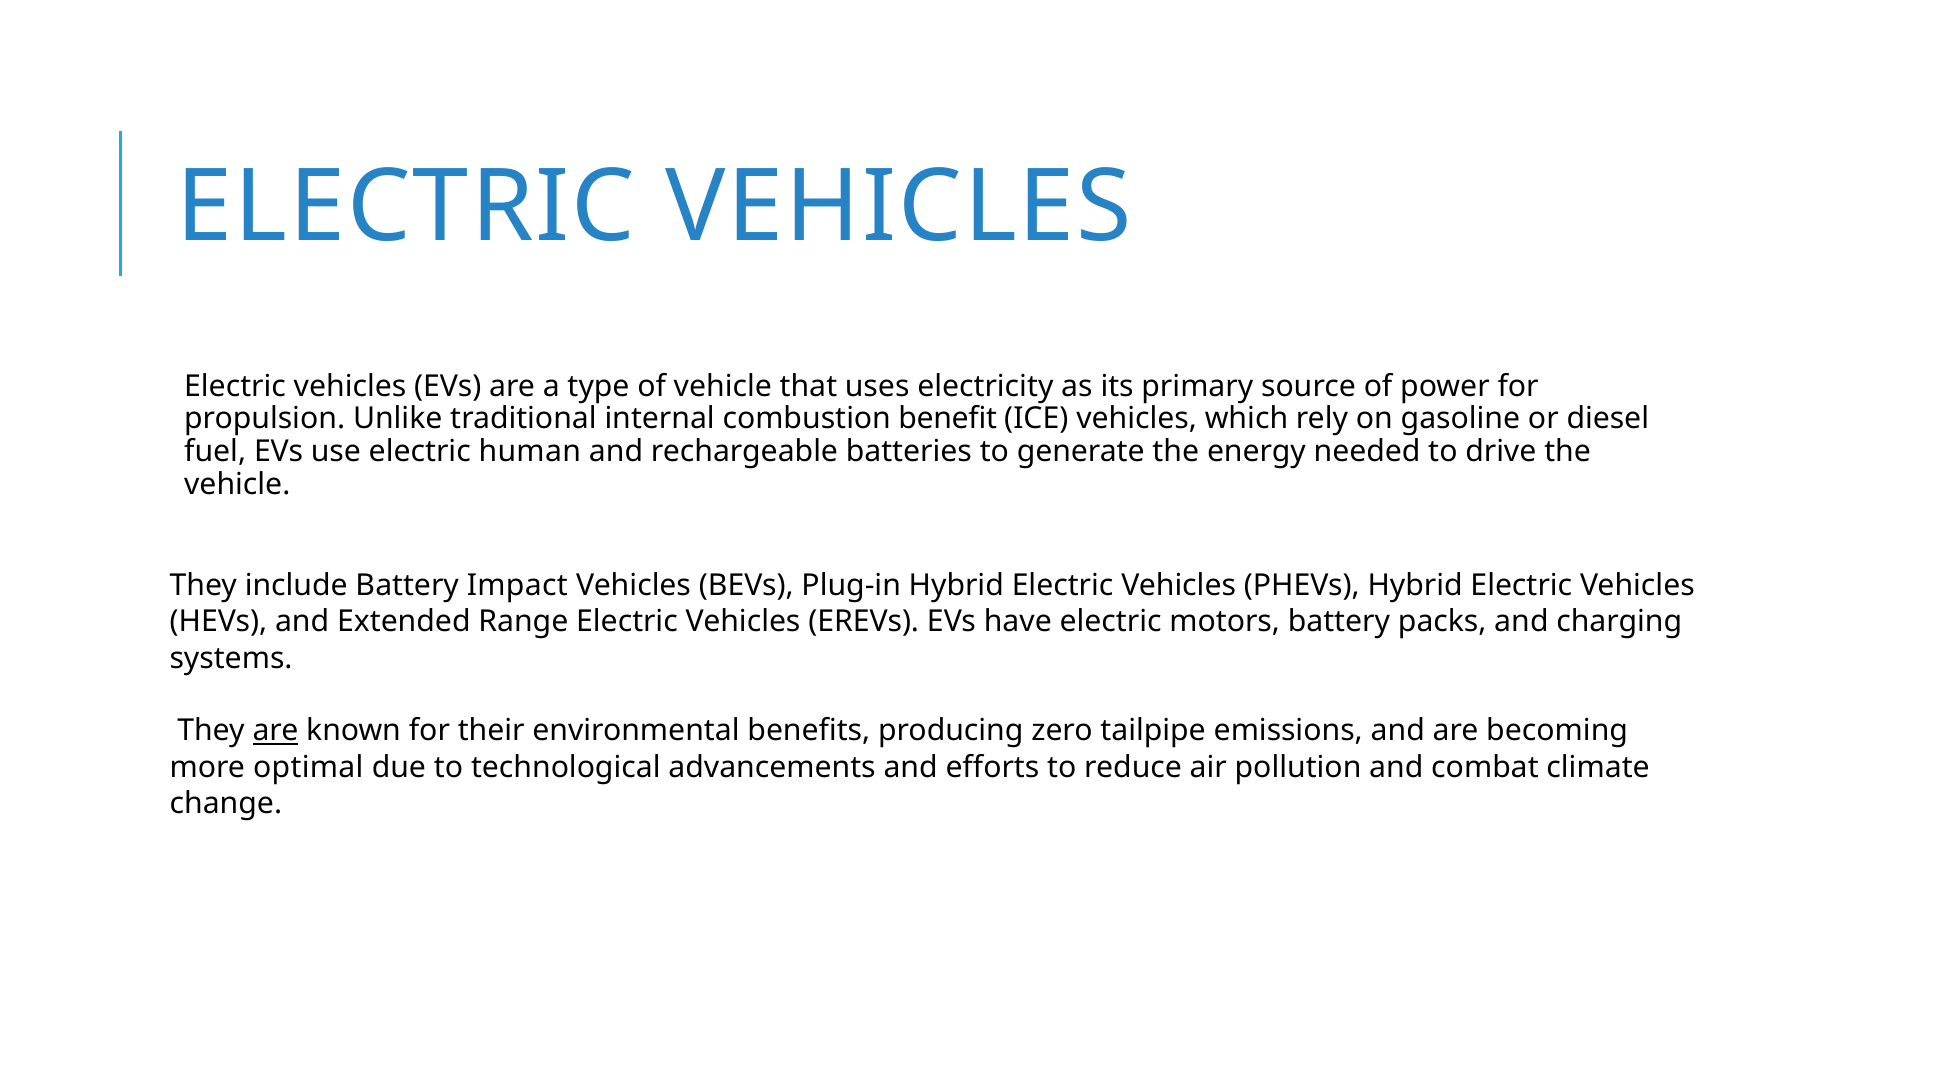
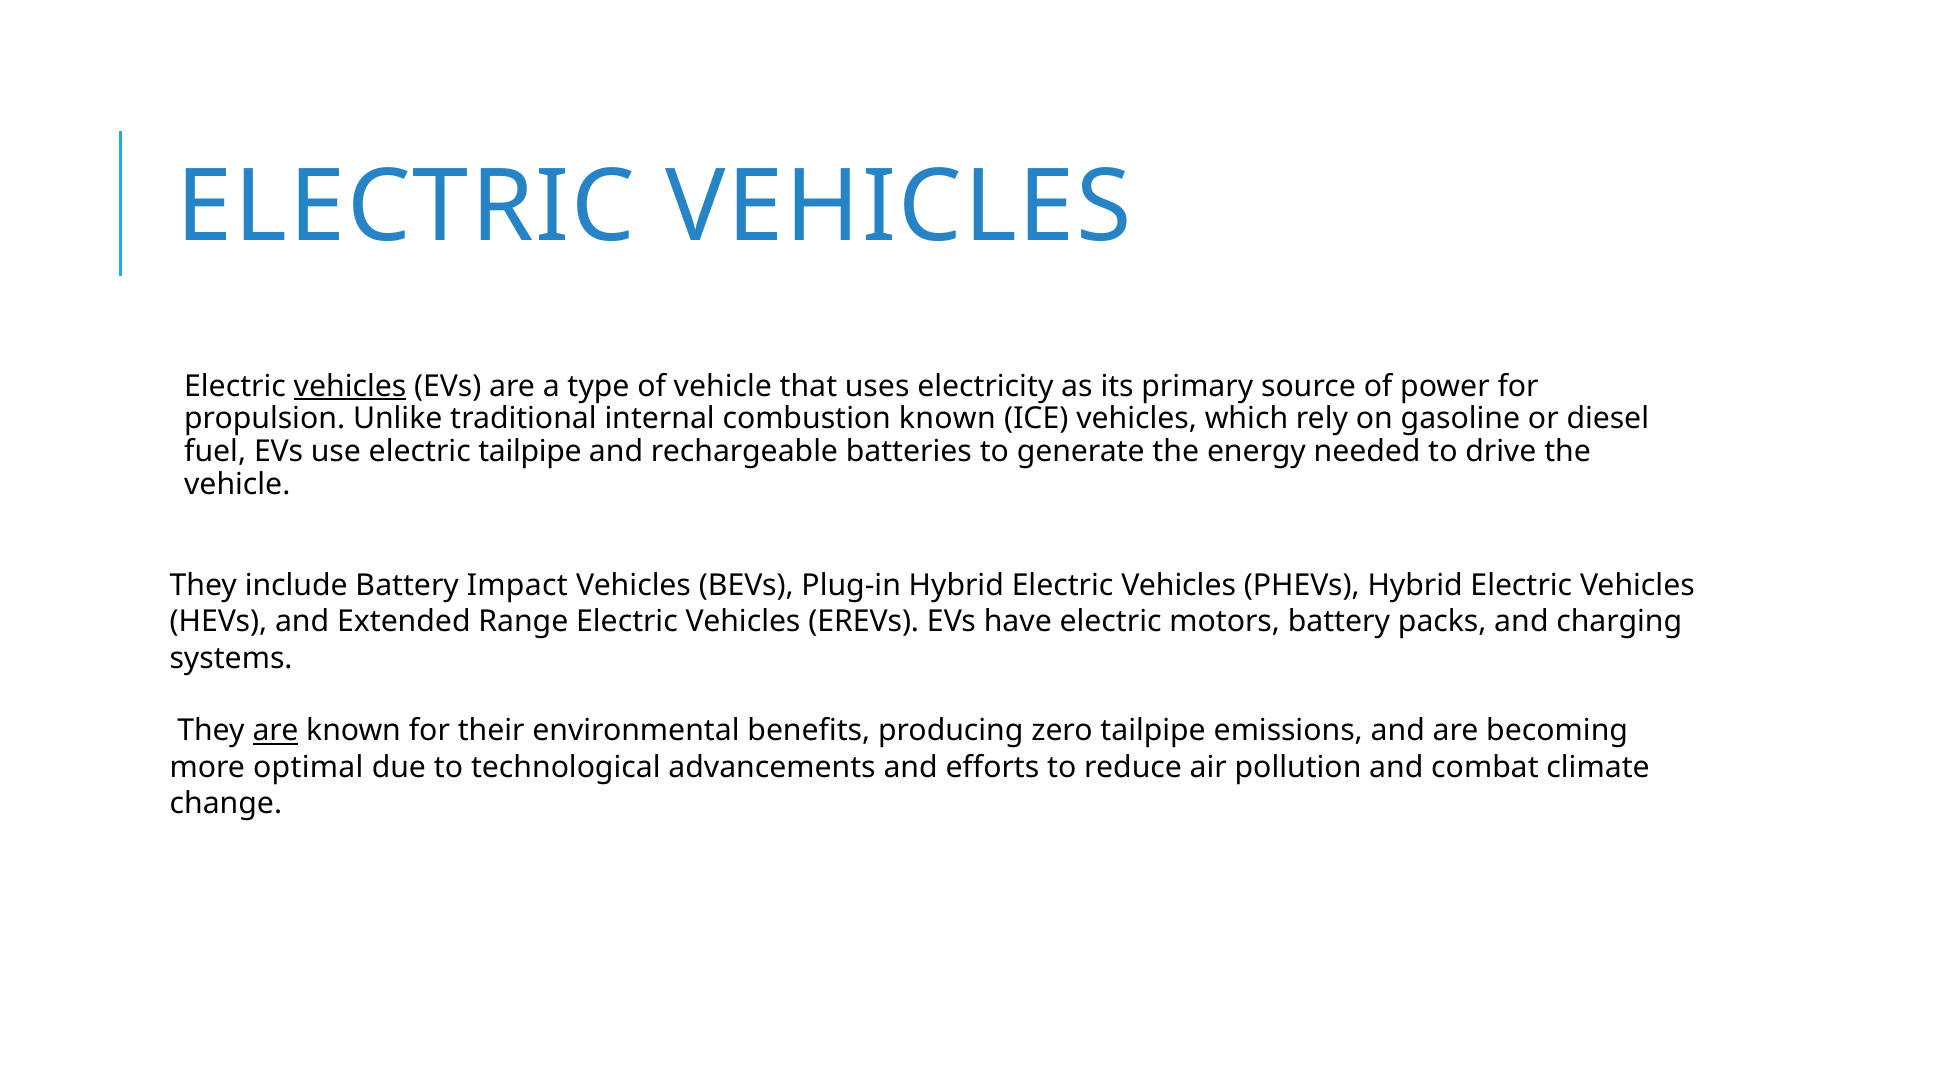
vehicles underline: none -> present (350, 386)
combustion benefit: benefit -> known (947, 419)
electric human: human -> tailpipe (530, 451)
